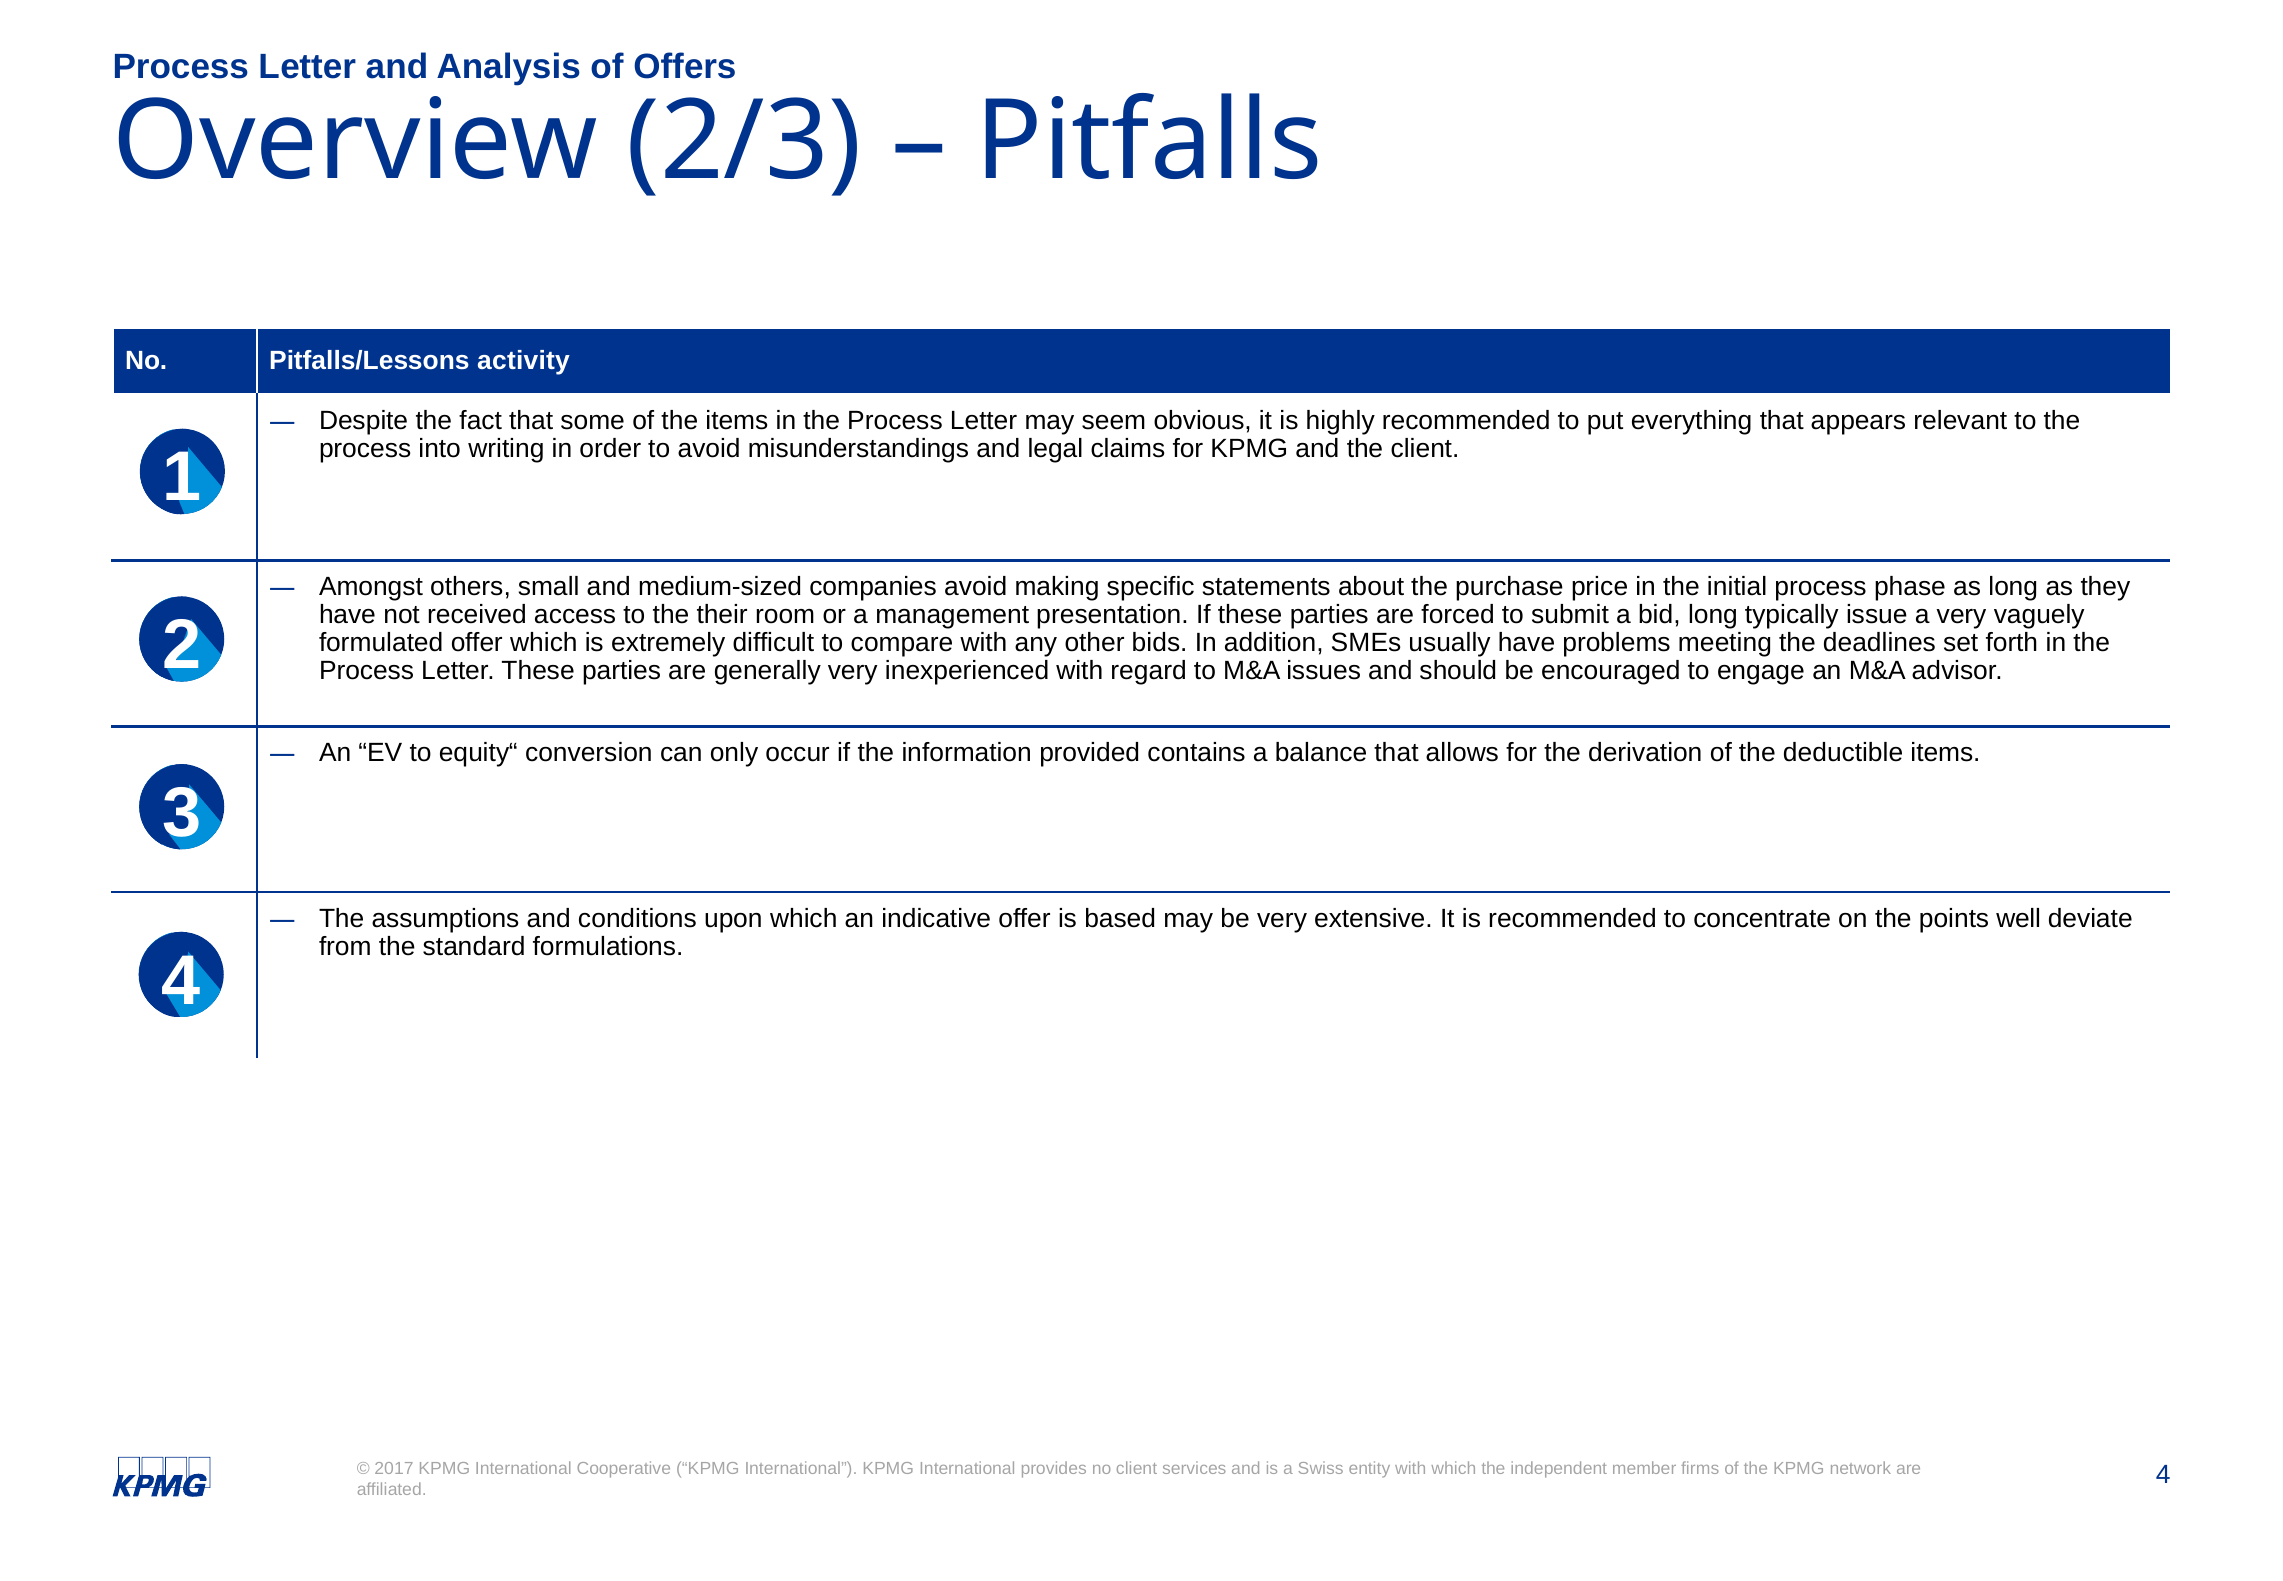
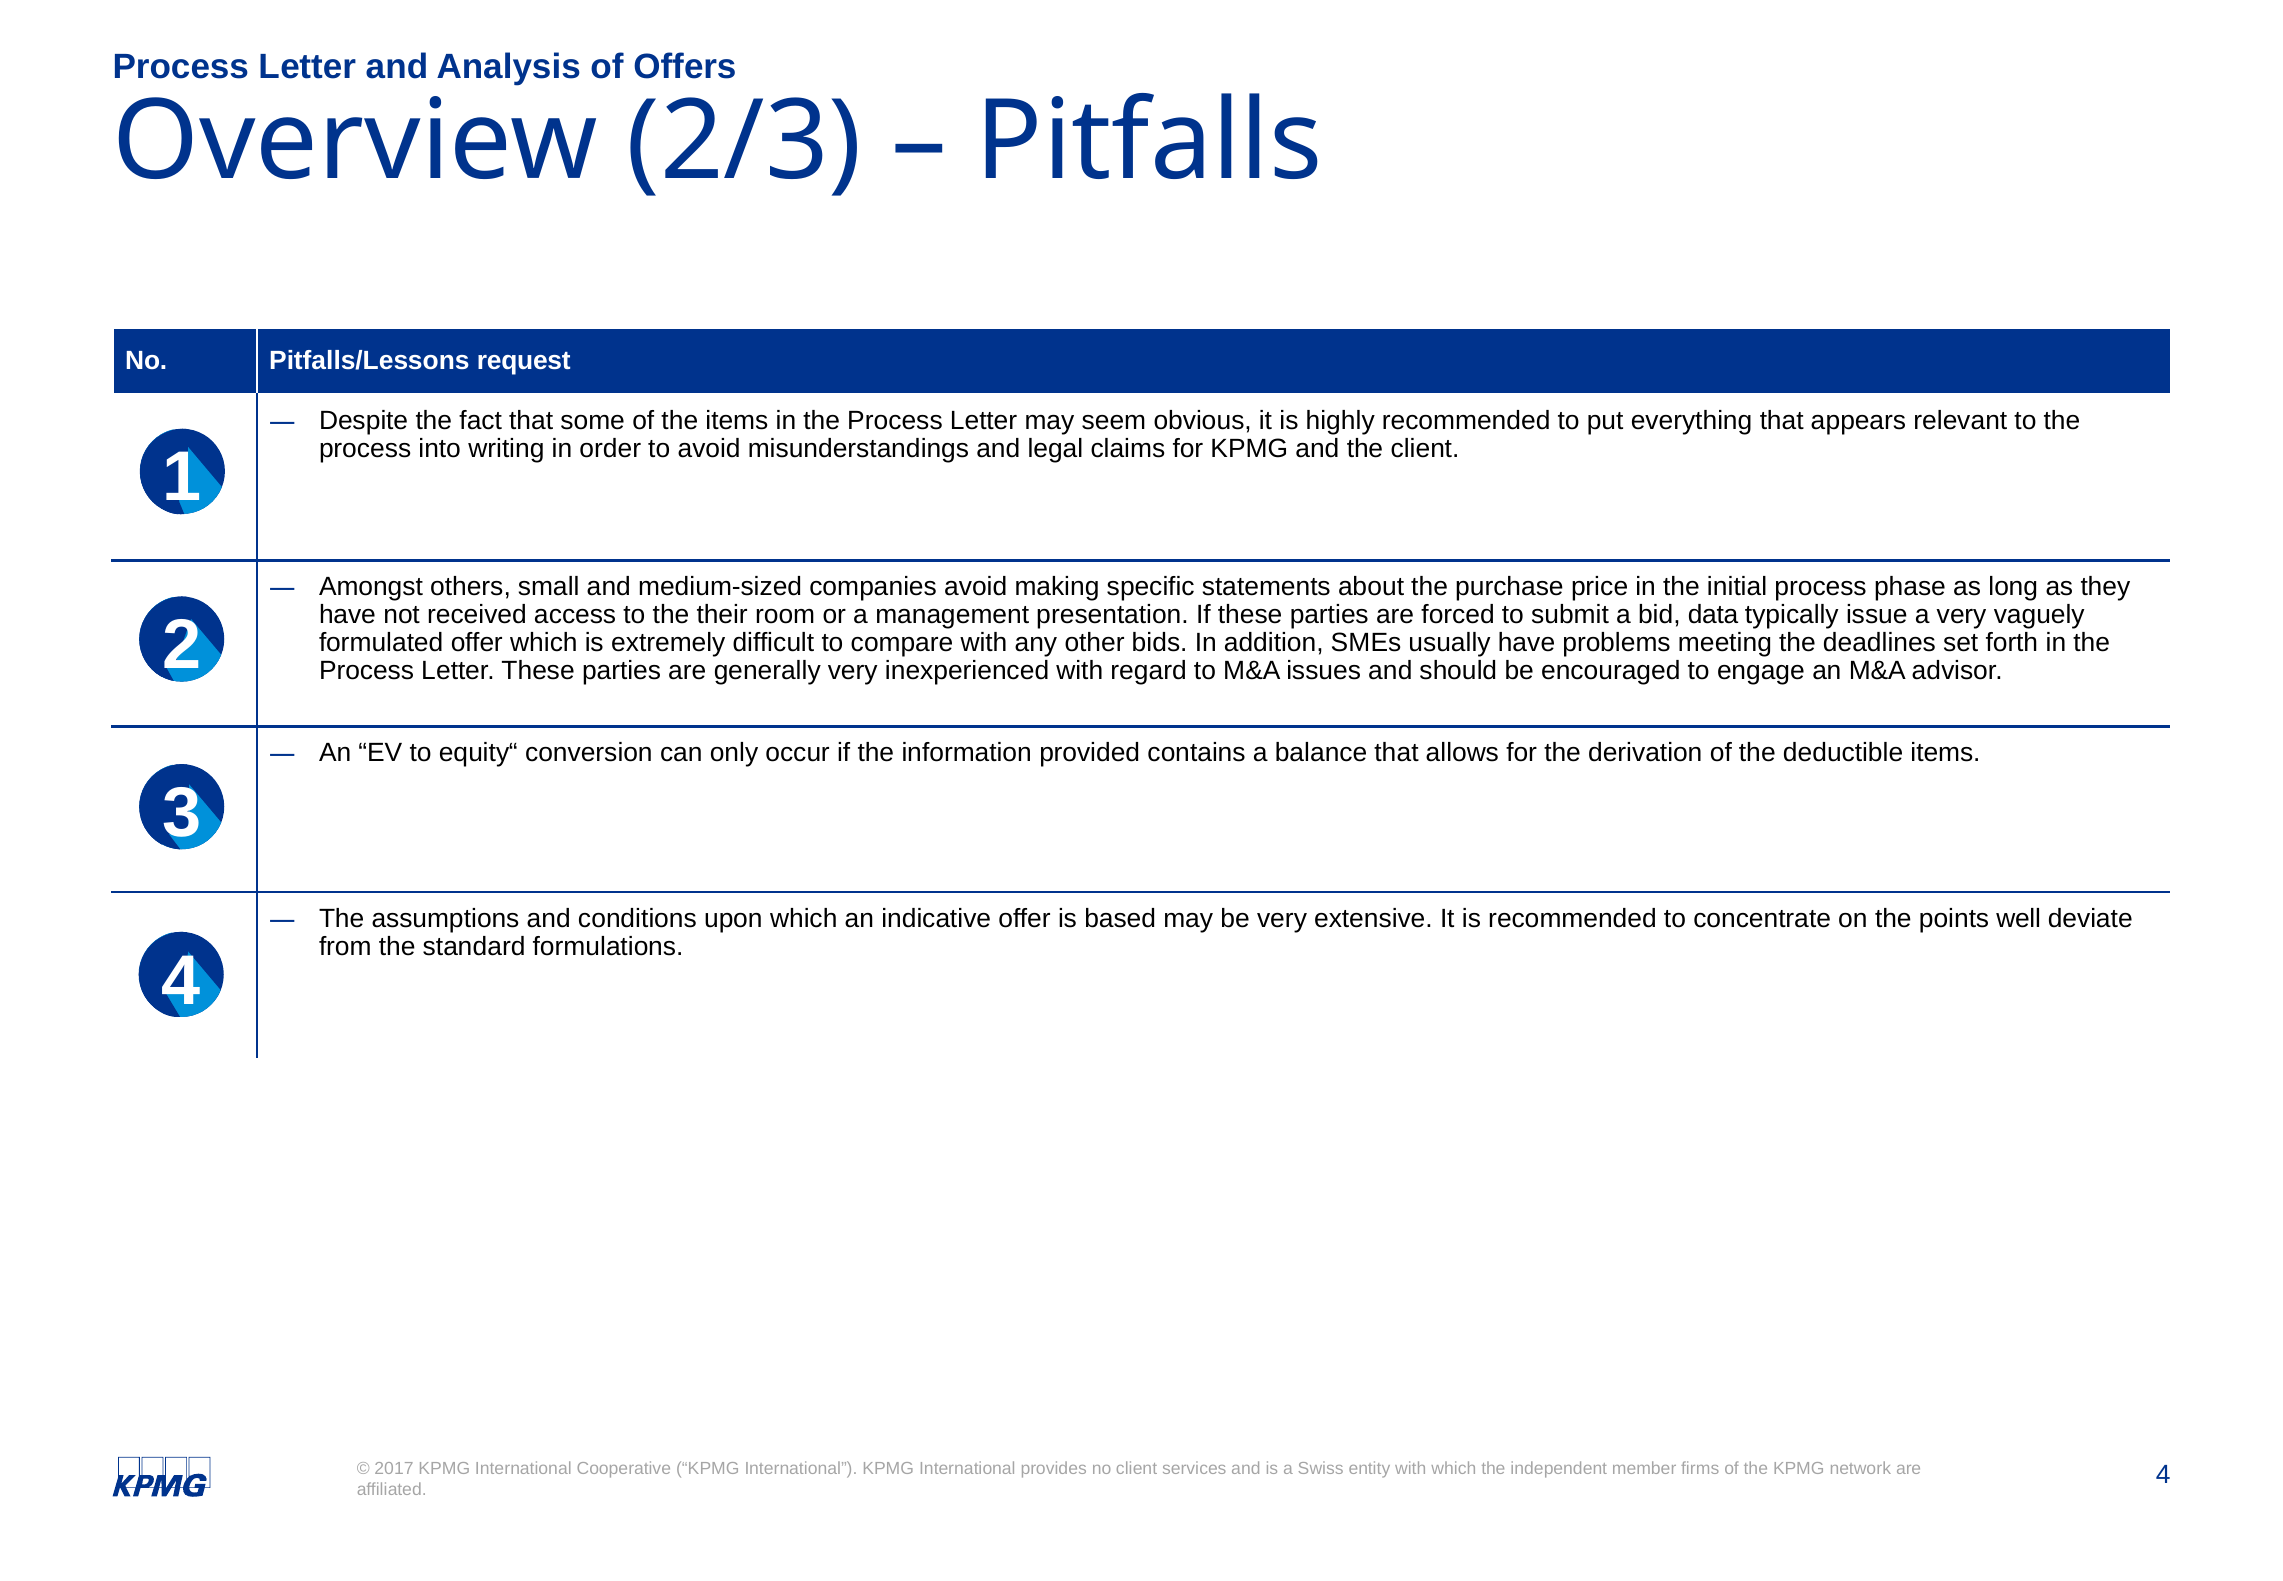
activity: activity -> request (524, 361)
bid long: long -> data (1713, 614)
